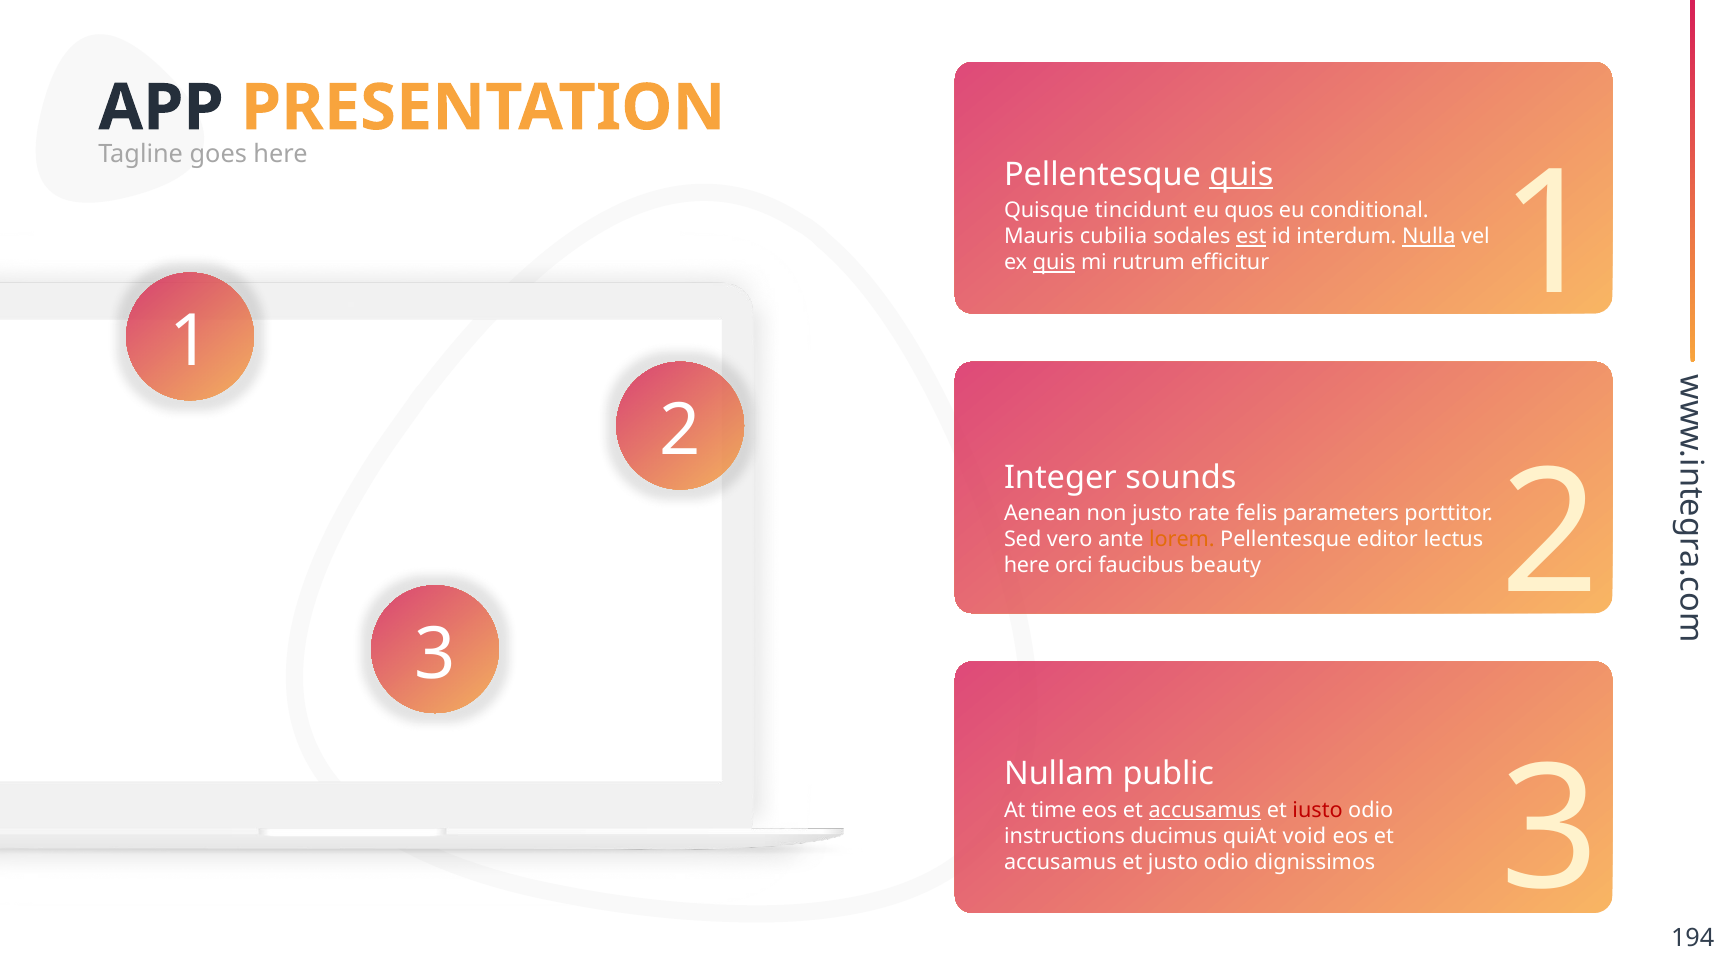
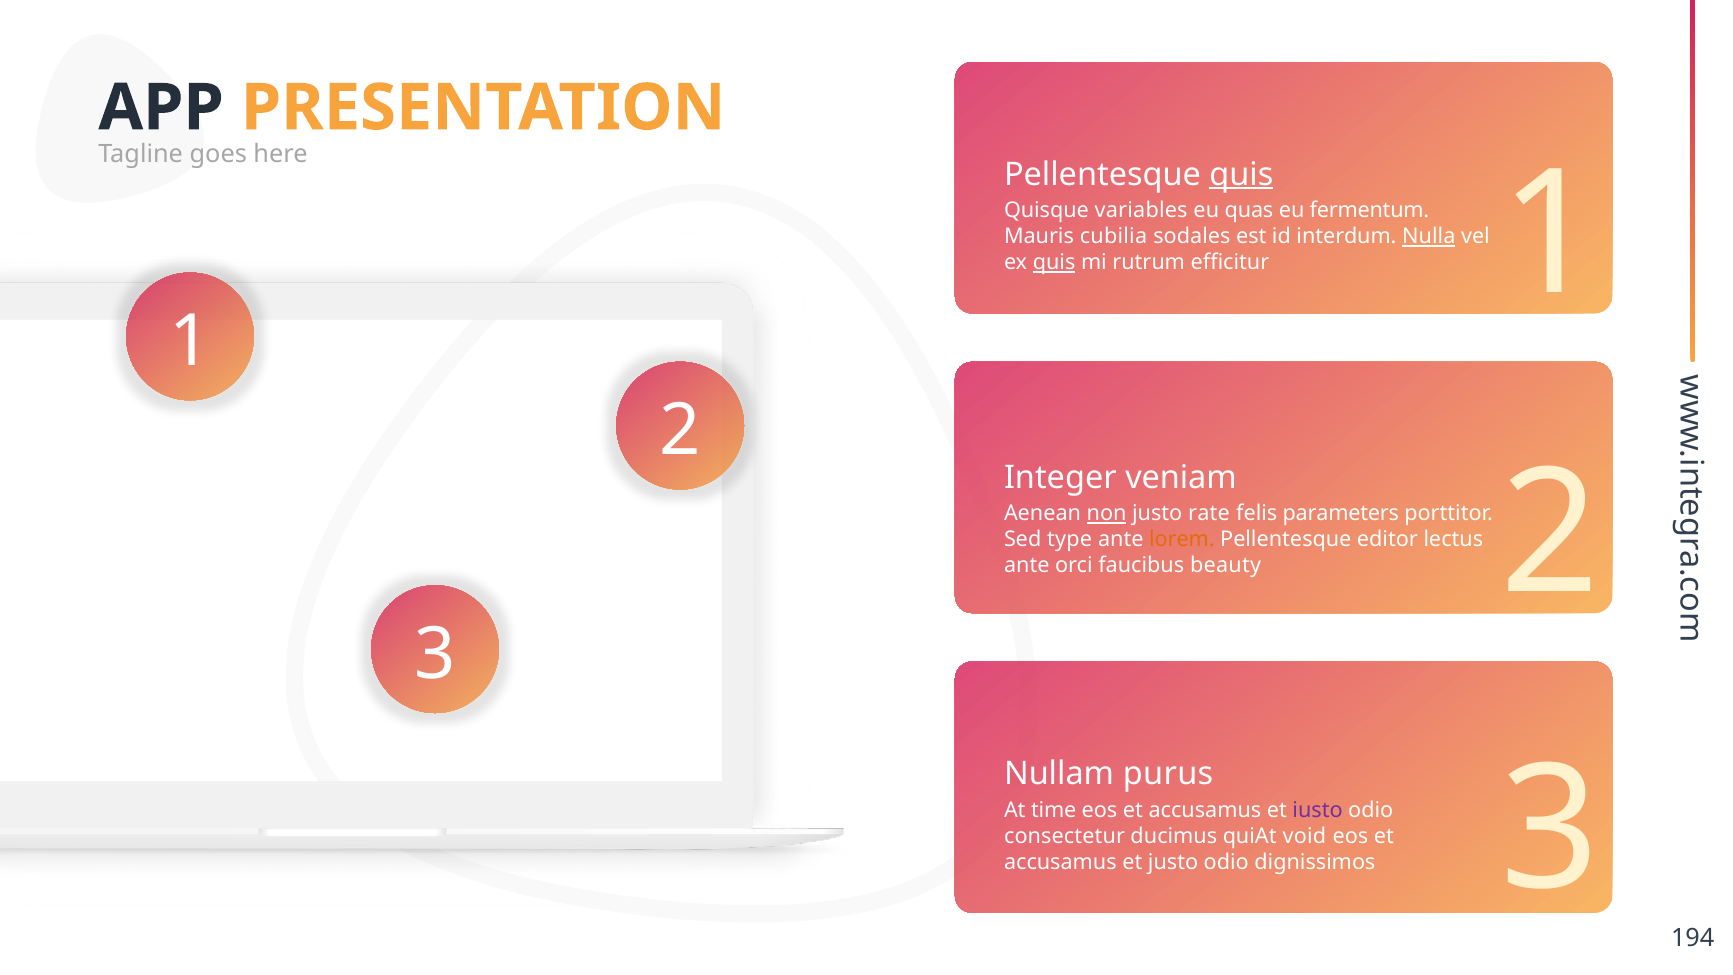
tincidunt: tincidunt -> variables (1141, 211)
quos: quos -> quas (1249, 211)
conditional: conditional -> fermentum (1369, 211)
est underline: present -> none (1251, 237)
sounds: sounds -> veniam (1181, 477)
non underline: none -> present (1107, 514)
vero: vero -> type (1070, 540)
here: here -> ante (1027, 566)
public: public -> purus (1168, 774)
accusamus underline: present -> none (1205, 810)
iusto colour: red -> purple (1318, 810)
instructions: instructions -> consectetur (1064, 836)
